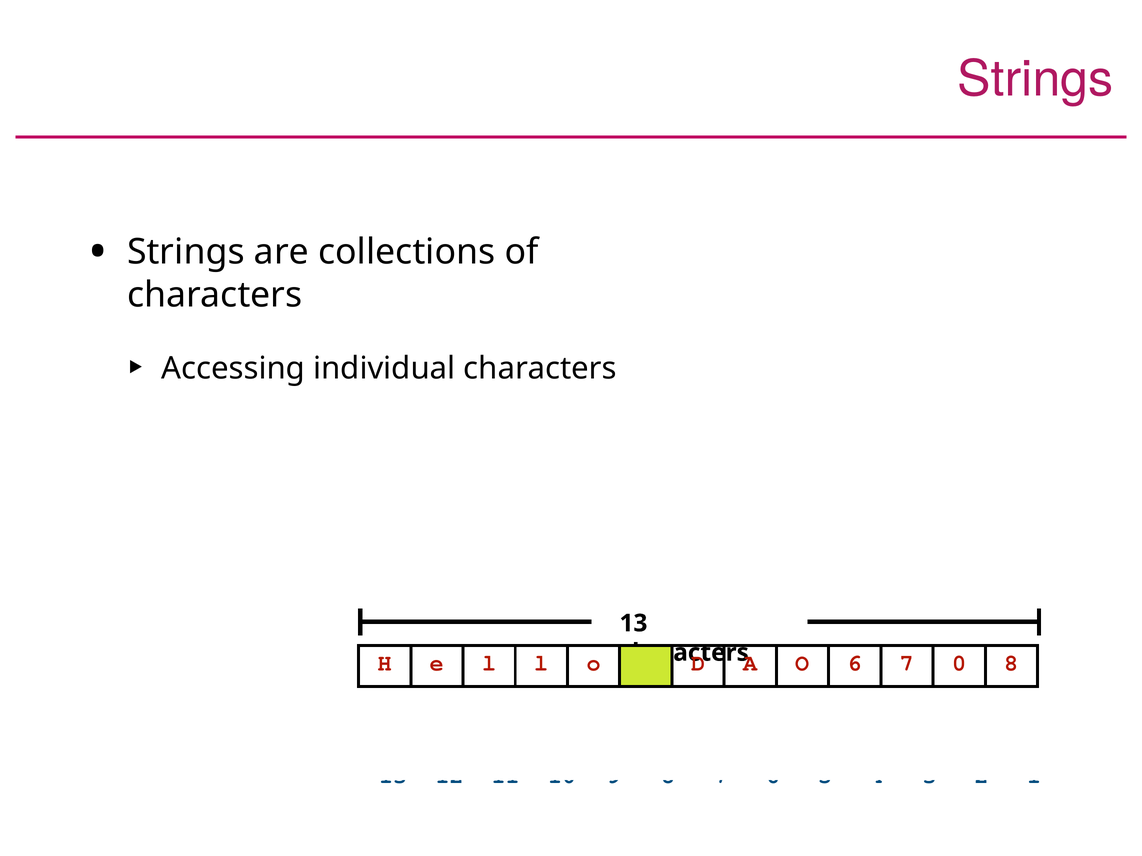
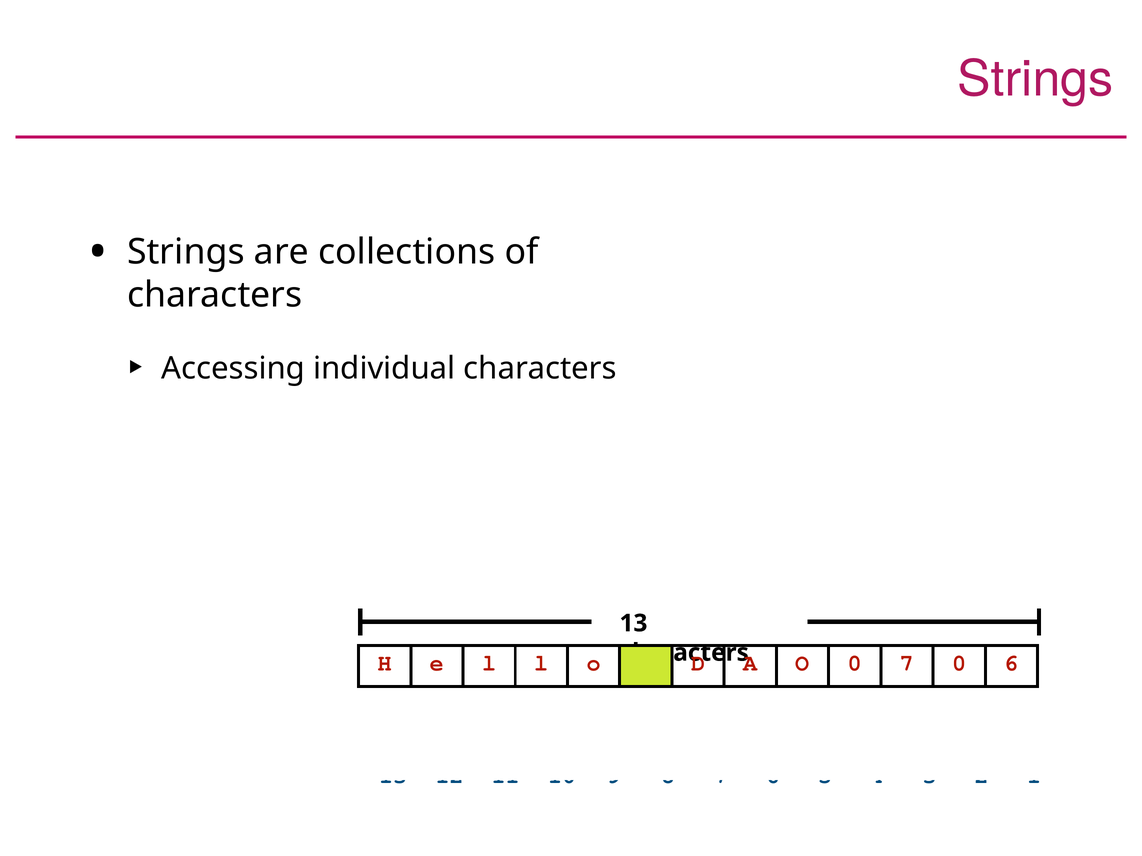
O 6: 6 -> 0 (855, 663)
0 8: 8 -> 6 (1011, 663)
